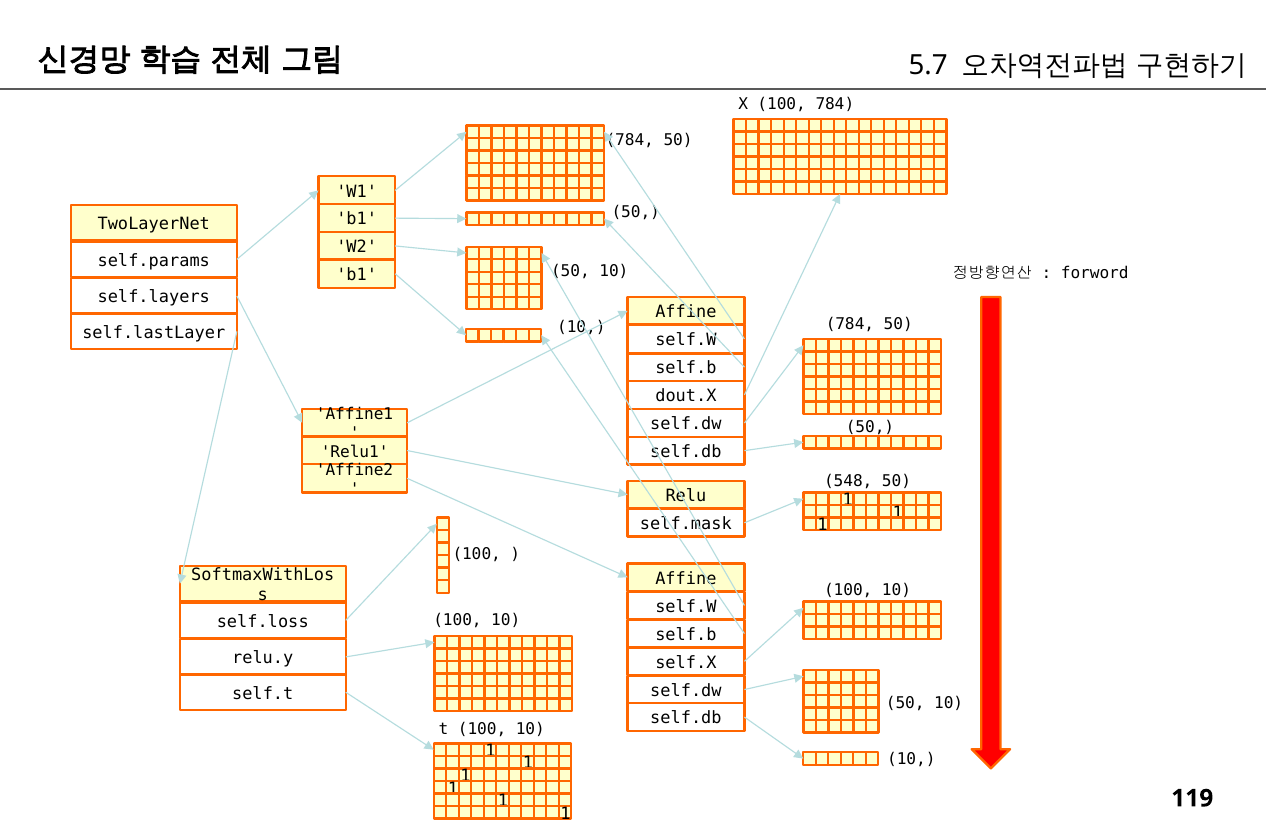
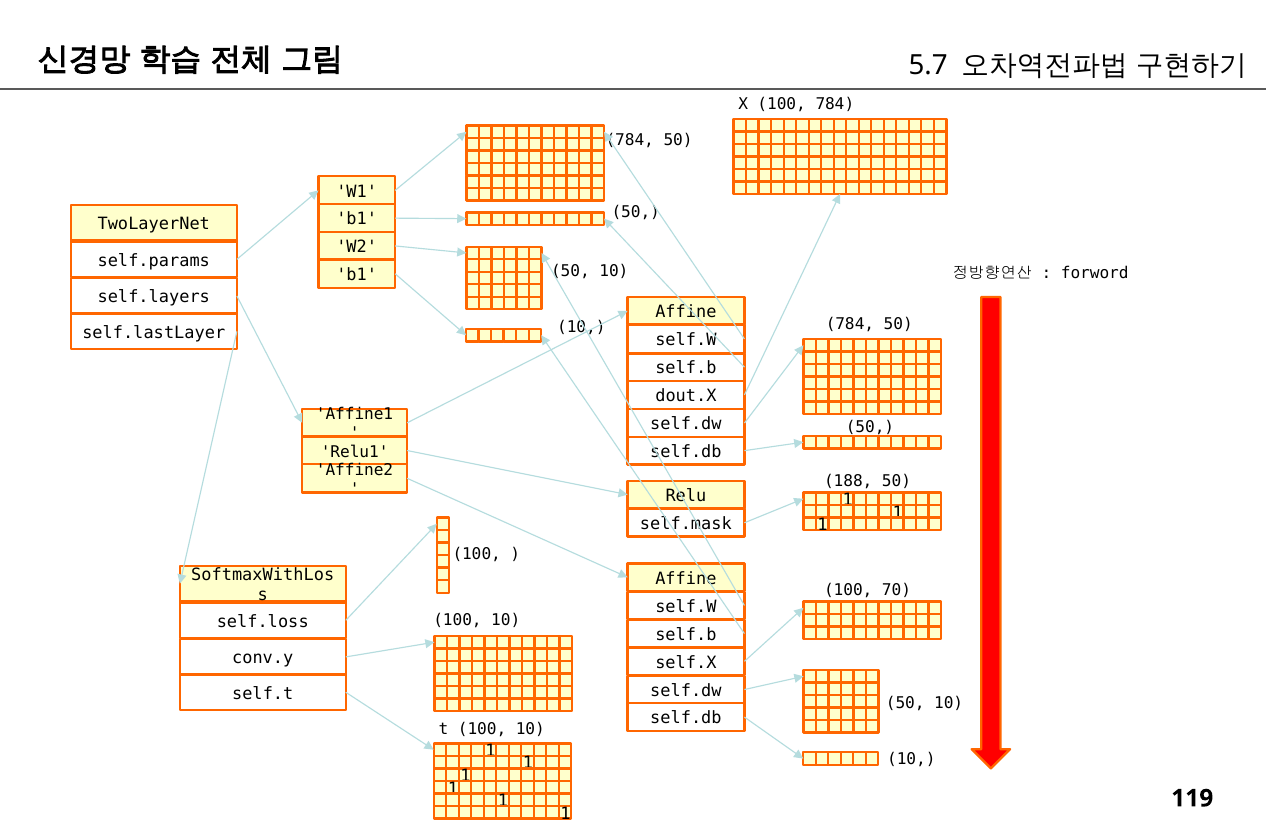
548: 548 -> 188 (848, 481)
10: 10 -> 70 (897, 590)
relu.y: relu.y -> conv.y (263, 658)
